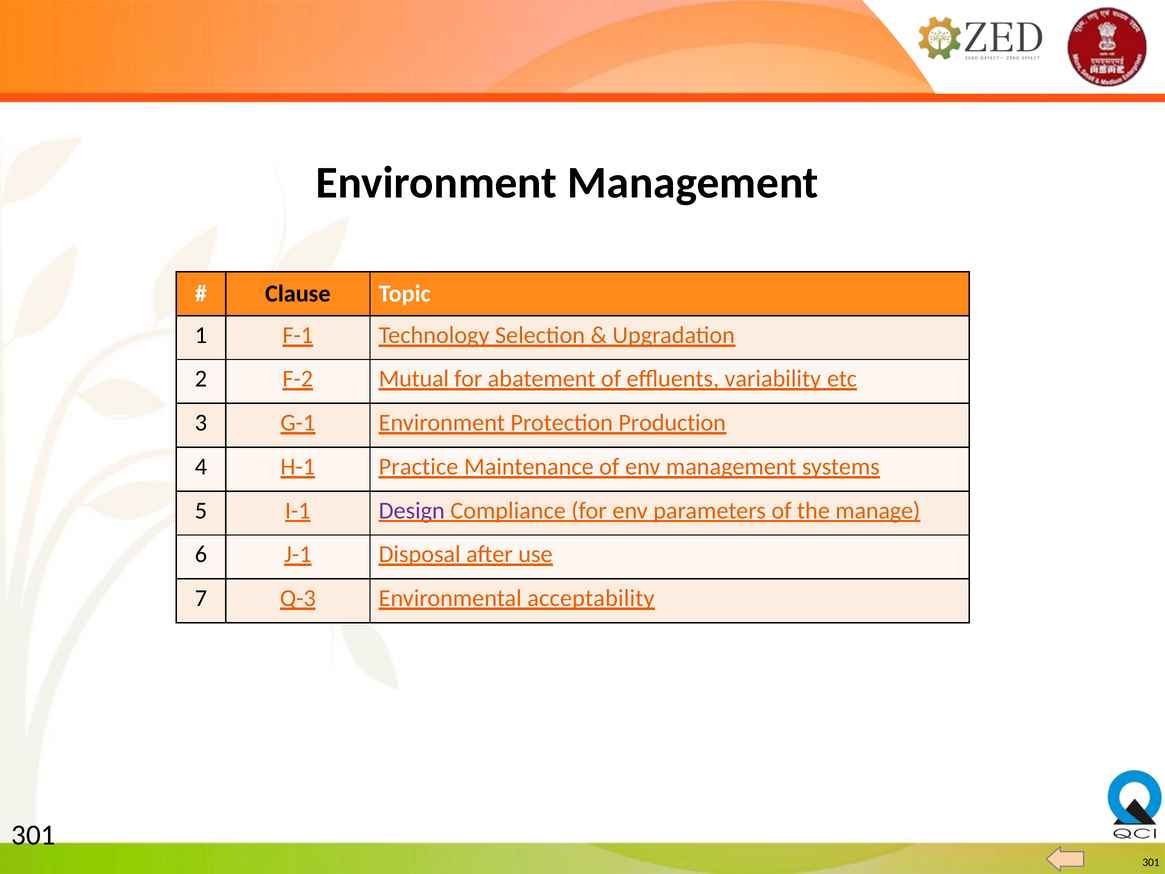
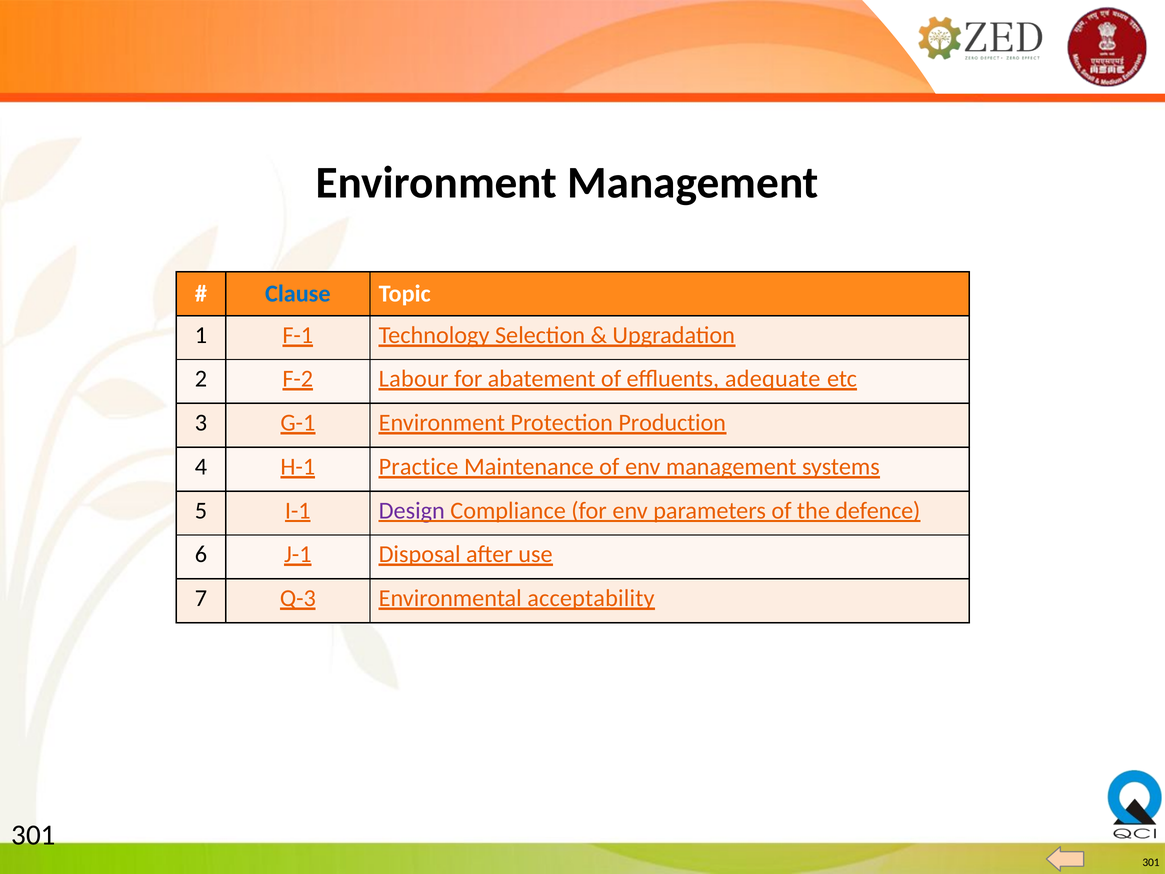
Clause colour: black -> blue (298, 294)
Mutual: Mutual -> Labour (414, 379)
variability: variability -> adequate (773, 379)
manage: manage -> defence (878, 510)
